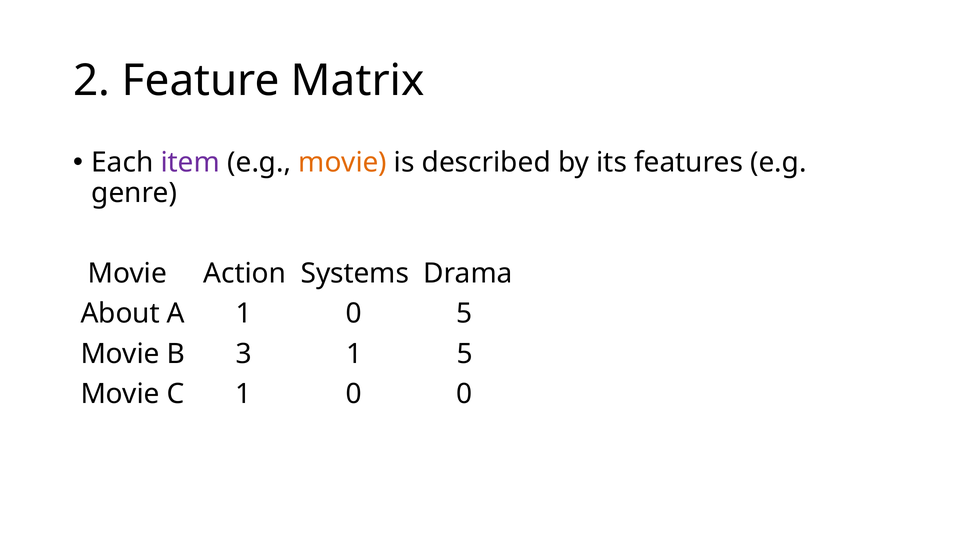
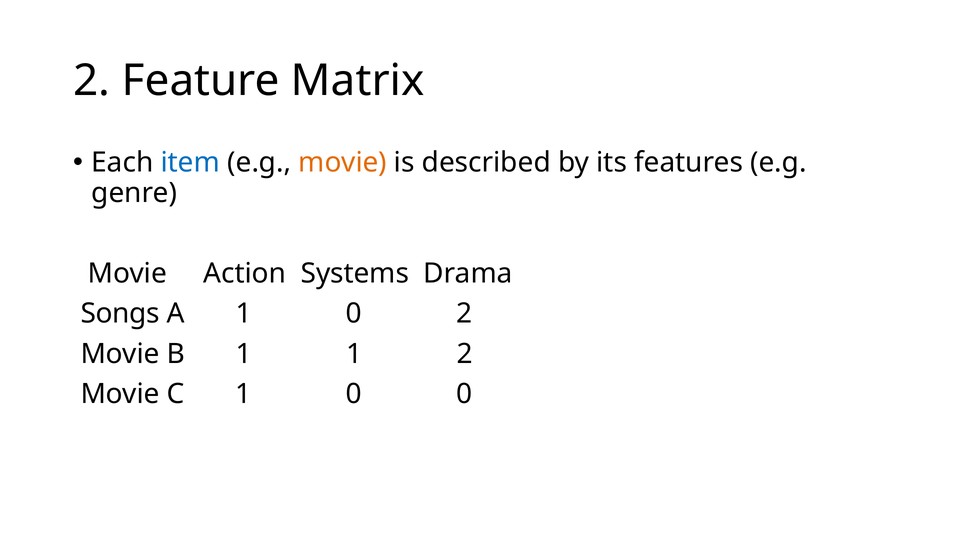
item colour: purple -> blue (190, 163)
About: About -> Songs (120, 314)
0 5: 5 -> 2 (465, 314)
B 3: 3 -> 1 (244, 354)
1 5: 5 -> 2 (465, 354)
